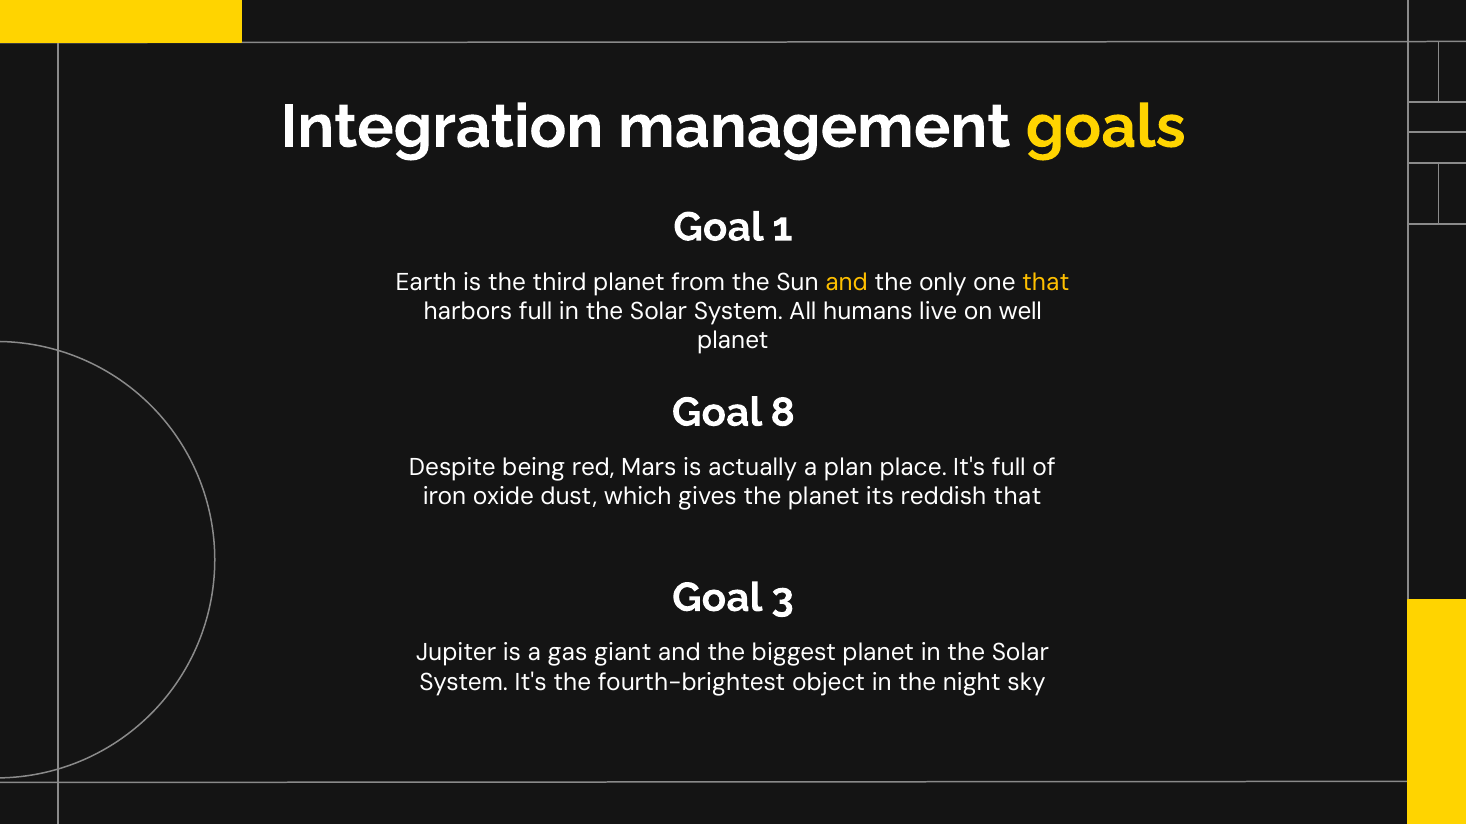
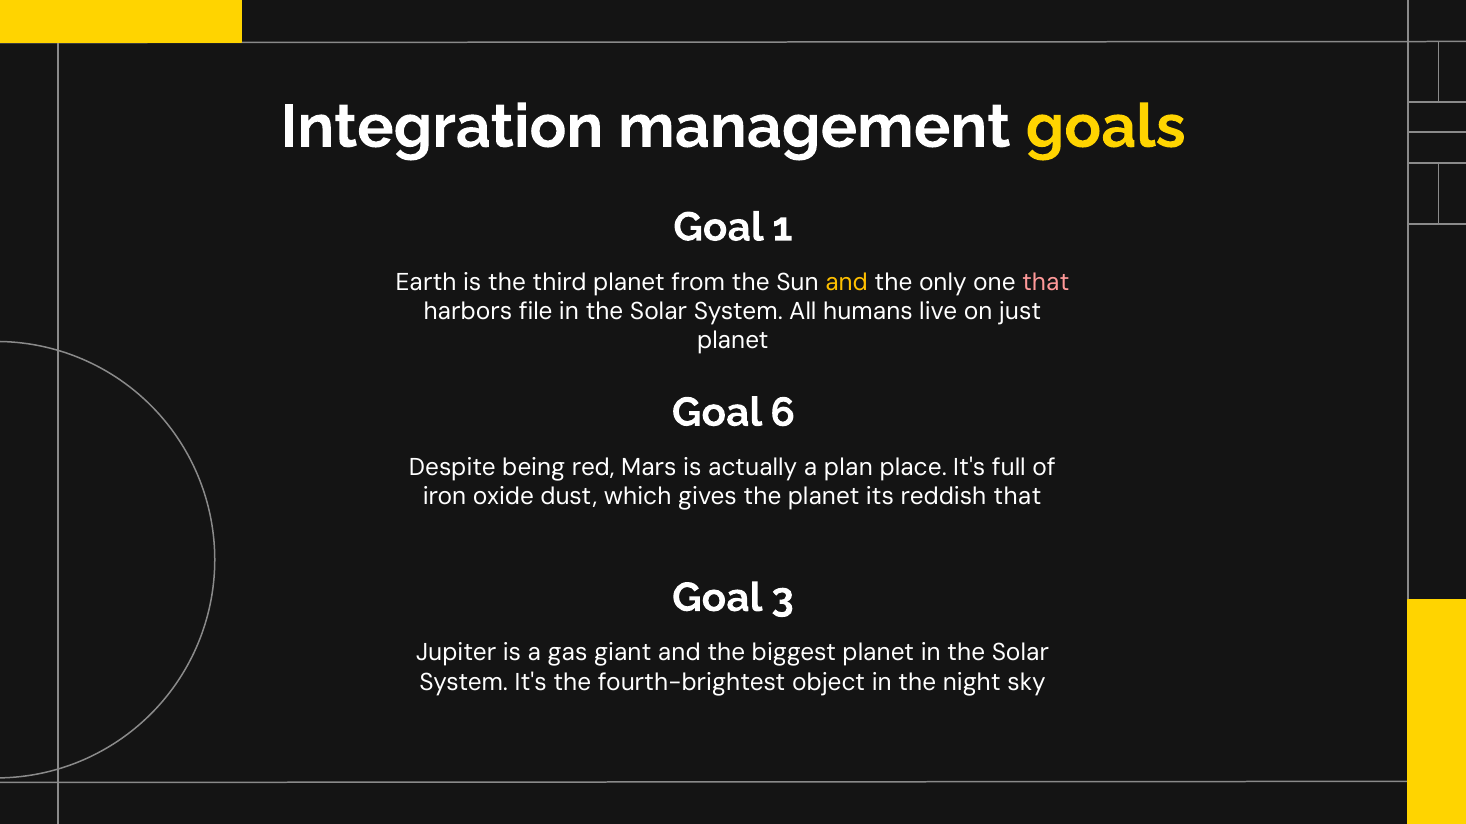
that colour: yellow -> pink (1046, 282)
harbors full: full -> file (536, 312)
well: well -> just (1020, 312)
8: 8 -> 6 (783, 413)
